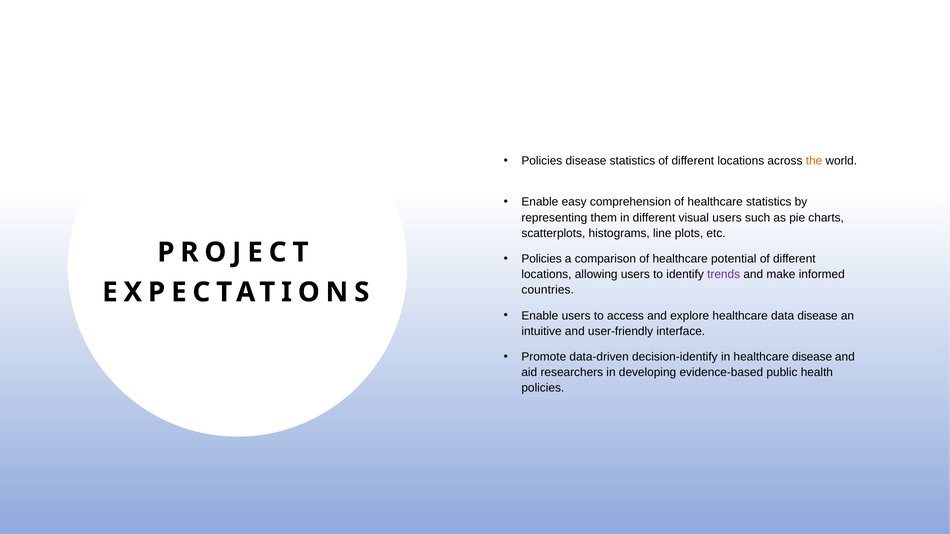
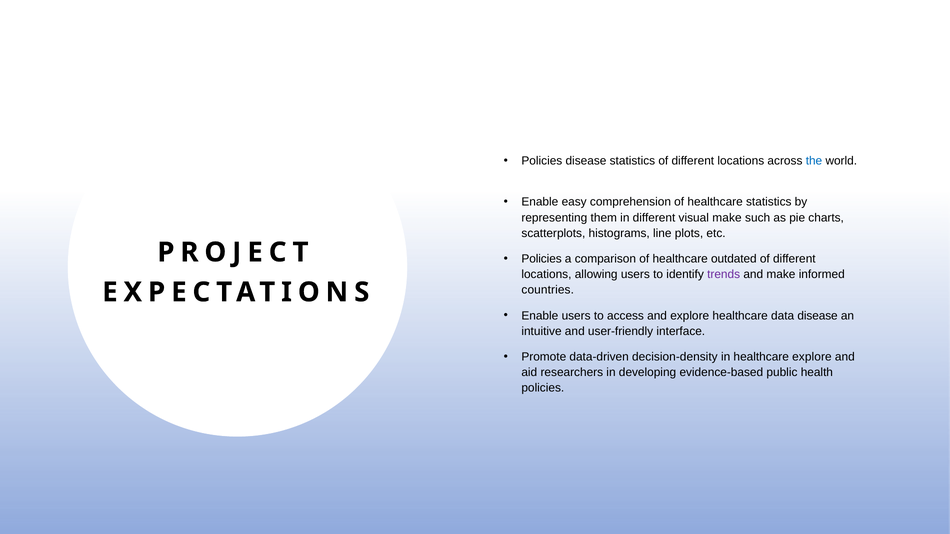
the colour: orange -> blue (814, 161)
visual users: users -> make (727, 218)
potential: potential -> outdated (734, 259)
decision-identify: decision-identify -> decision-density (675, 357)
healthcare disease: disease -> explore (812, 357)
